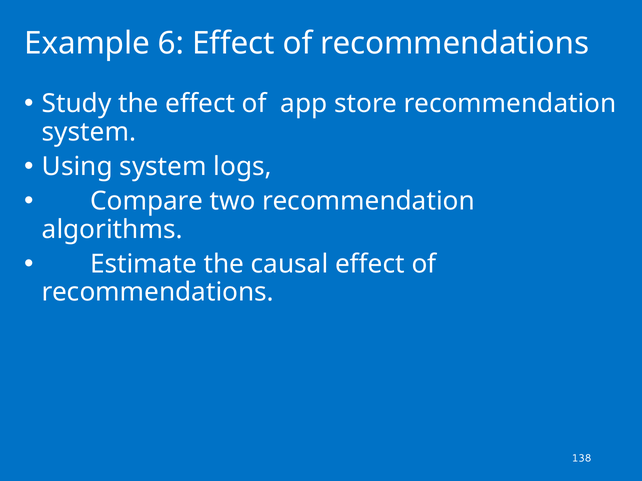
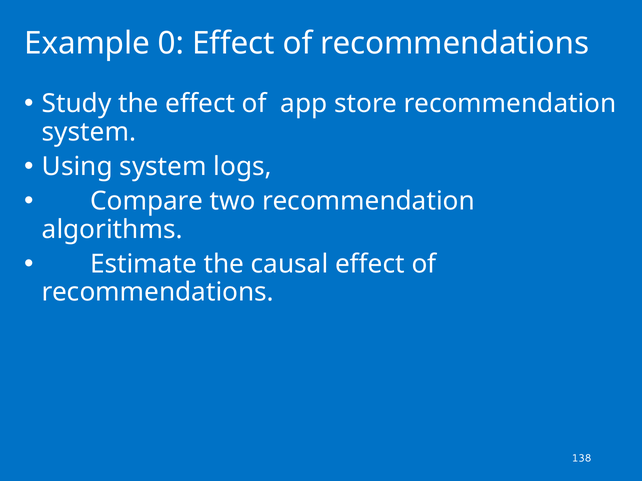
6: 6 -> 0 (171, 43)
